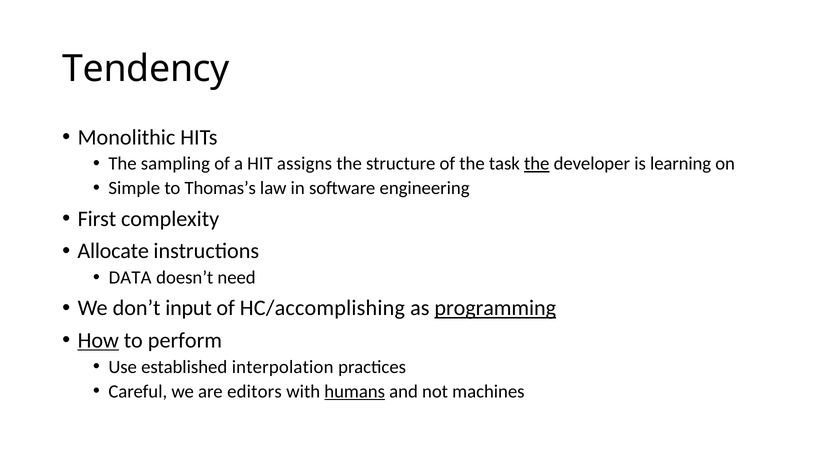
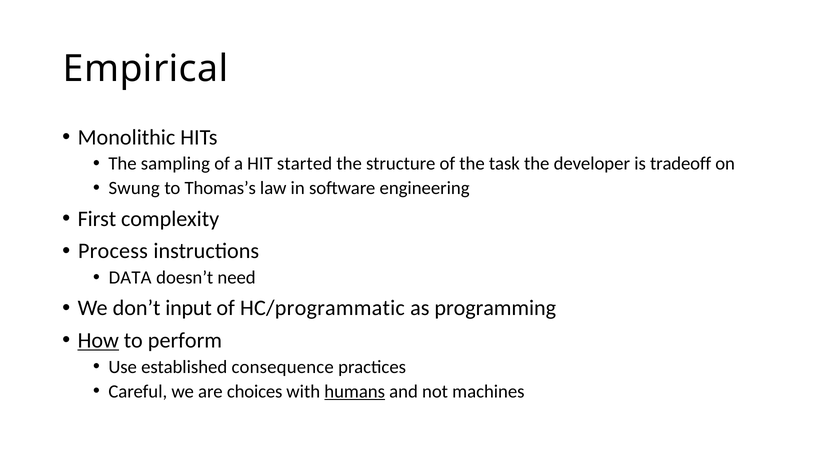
Tendency: Tendency -> Empirical (146, 69)
assigns: assigns -> started (305, 164)
the underline: present -> none (537, 164)
learning: learning -> tradeoff (681, 164)
Simple: Simple -> Swung (134, 188)
Allocate: Allocate -> Process (113, 251)
HC/accomplishing: HC/accomplishing -> HC/programmatic (322, 308)
programming underline: present -> none (495, 308)
interpolation: interpolation -> consequence (283, 367)
editors: editors -> choices (255, 391)
